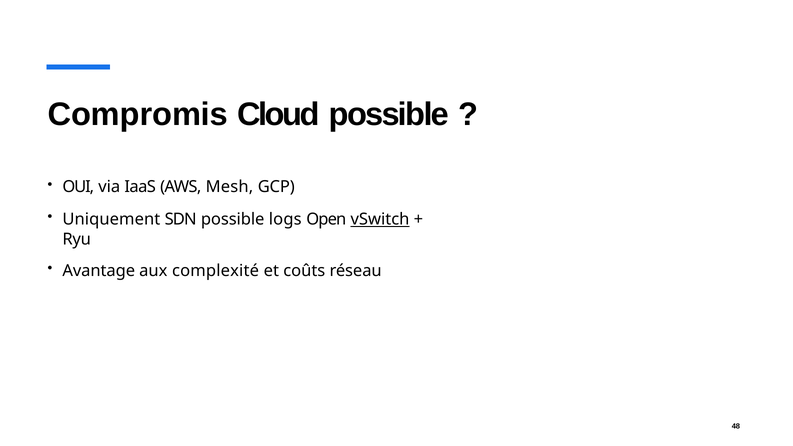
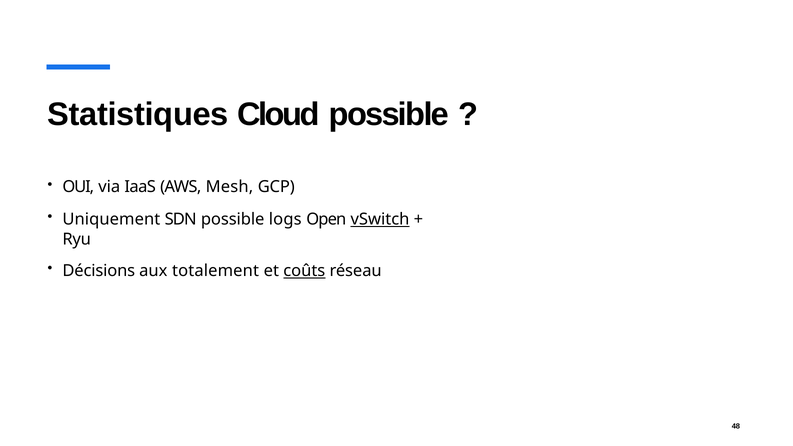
Compromis: Compromis -> Statistiques (138, 114)
Avantage: Avantage -> Décisions (99, 271)
complexité: complexité -> totalement (216, 271)
coûts underline: none -> present (304, 271)
